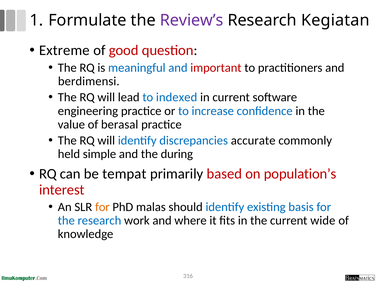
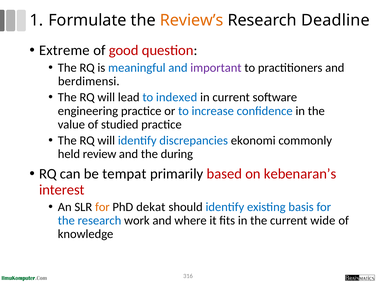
Review’s colour: purple -> orange (192, 20)
Kegiatan: Kegiatan -> Deadline (335, 20)
important colour: red -> purple (216, 68)
berasal: berasal -> studied (120, 124)
accurate: accurate -> ekonomi (253, 141)
simple: simple -> review (100, 154)
population’s: population’s -> kebenaran’s (300, 174)
malas: malas -> dekat (151, 207)
